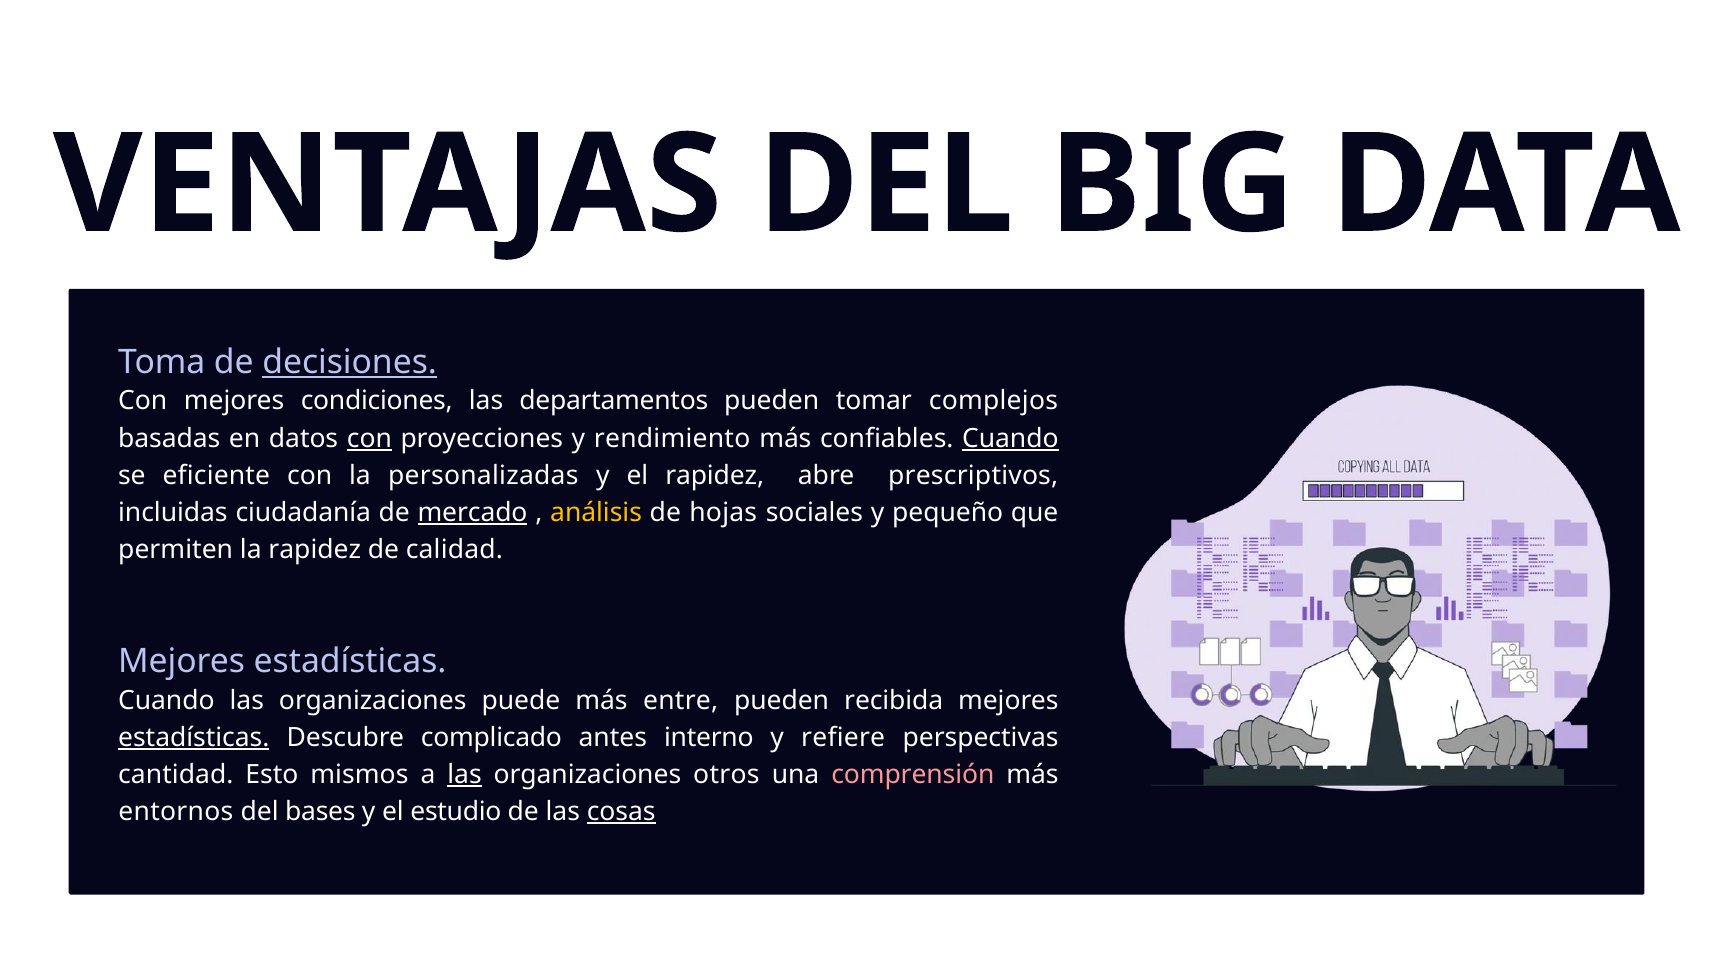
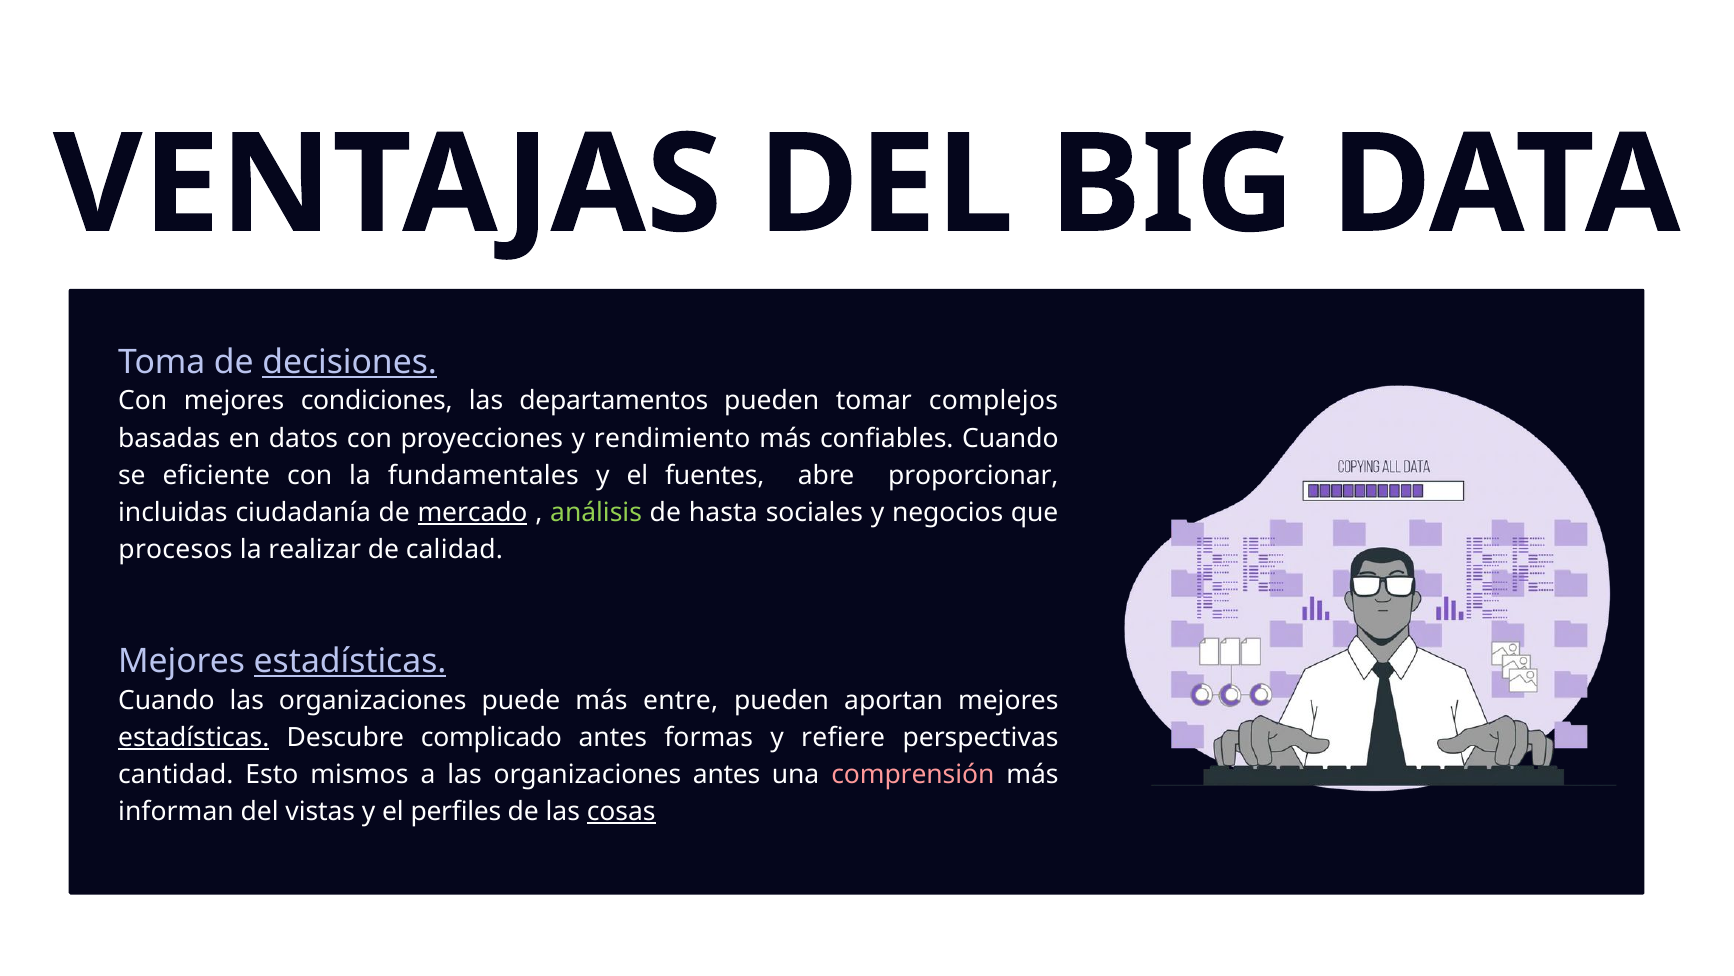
con underline: present -> none (369, 438)
Cuando underline: present -> none (1010, 438)
personalizadas: personalizadas -> fundamentales (483, 475)
el rapidez: rapidez -> fuentes (715, 475)
prescriptivos: prescriptivos -> proporcionar (973, 475)
análisis colour: yellow -> light green (596, 512)
hojas: hojas -> hasta (723, 512)
pequeño: pequeño -> negocios (948, 512)
permiten: permiten -> procesos (176, 549)
la rapidez: rapidez -> realizar (315, 549)
estadísticas underline: none -> present (350, 661)
recibida: recibida -> aportan (894, 700)
interno: interno -> formas (709, 737)
las underline: present -> none (465, 774)
organizaciones otros: otros -> antes (727, 774)
entornos: entornos -> informan (176, 811)
bases: bases -> vistas (320, 811)
estudio: estudio -> perfiles (456, 811)
